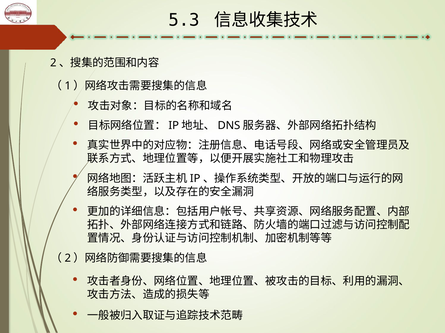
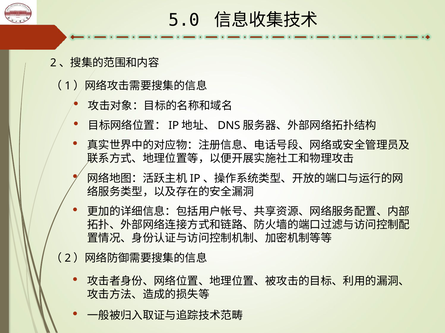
5.3: 5.3 -> 5.0 (184, 20)
